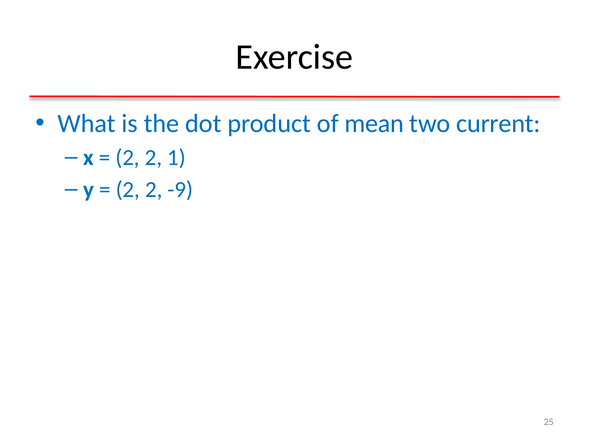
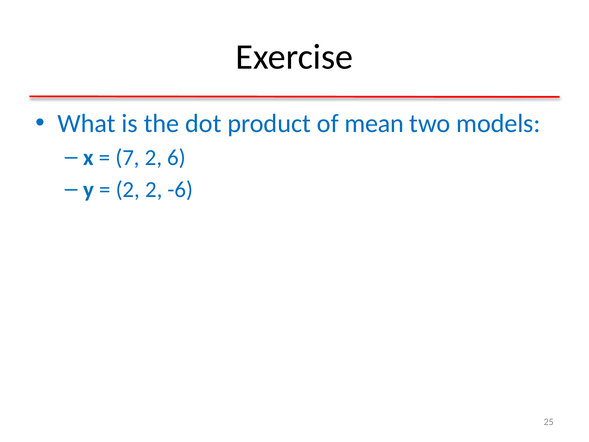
current: current -> models (498, 124)
2: 2 -> 7 (128, 157)
1: 1 -> 6 (176, 157)
-9: -9 -> -6 (180, 189)
